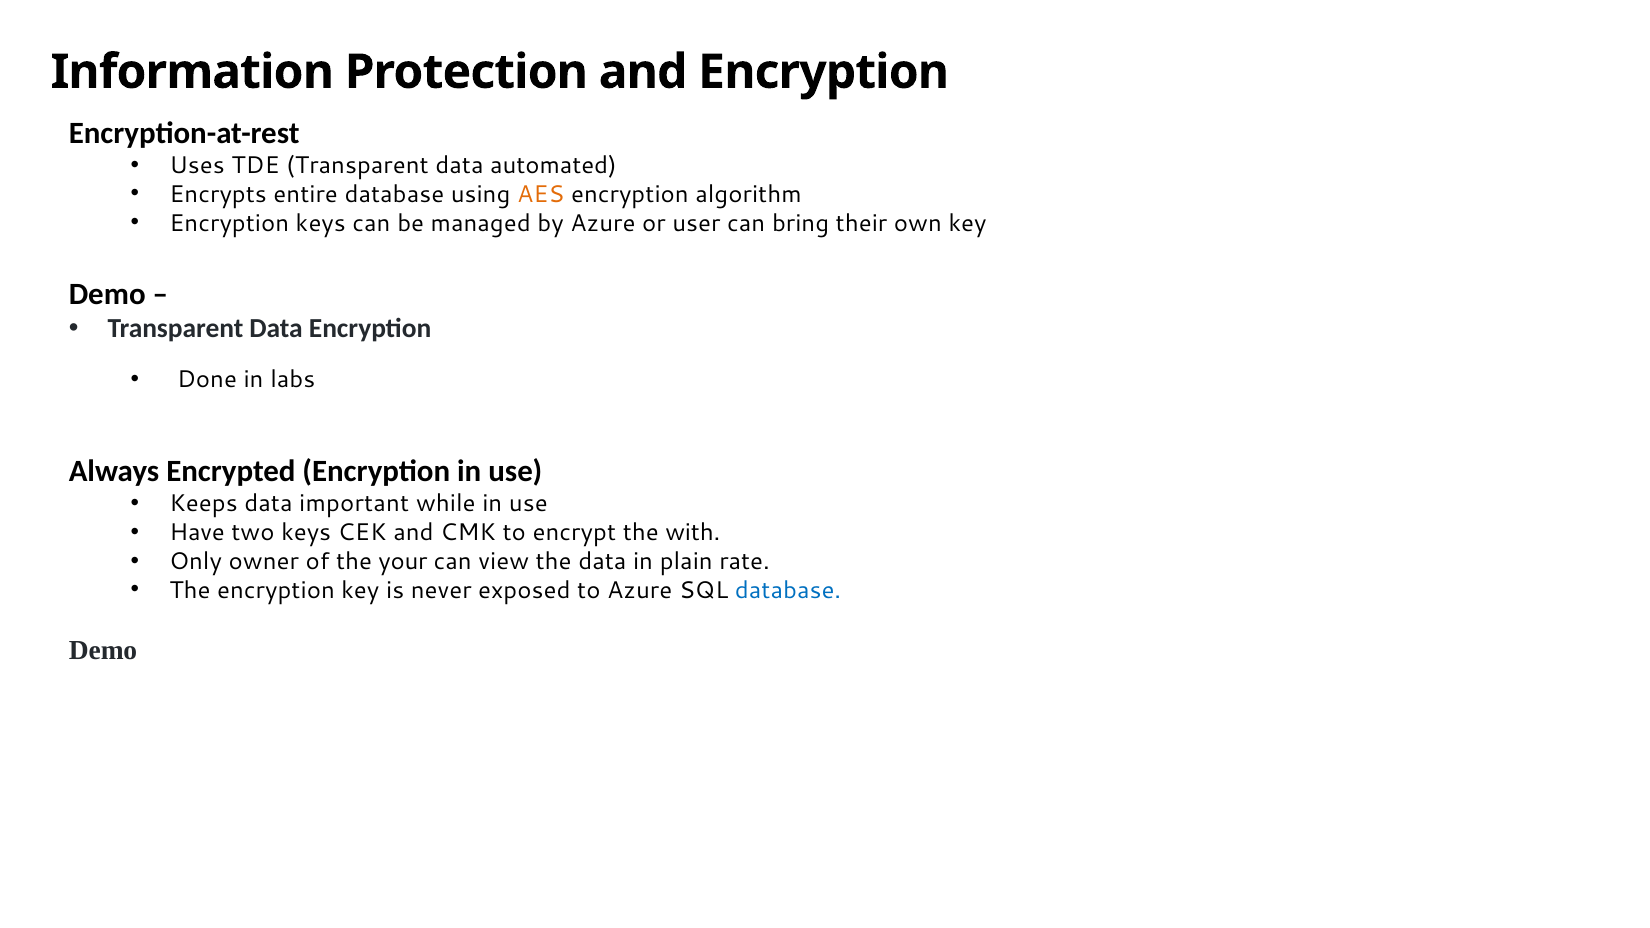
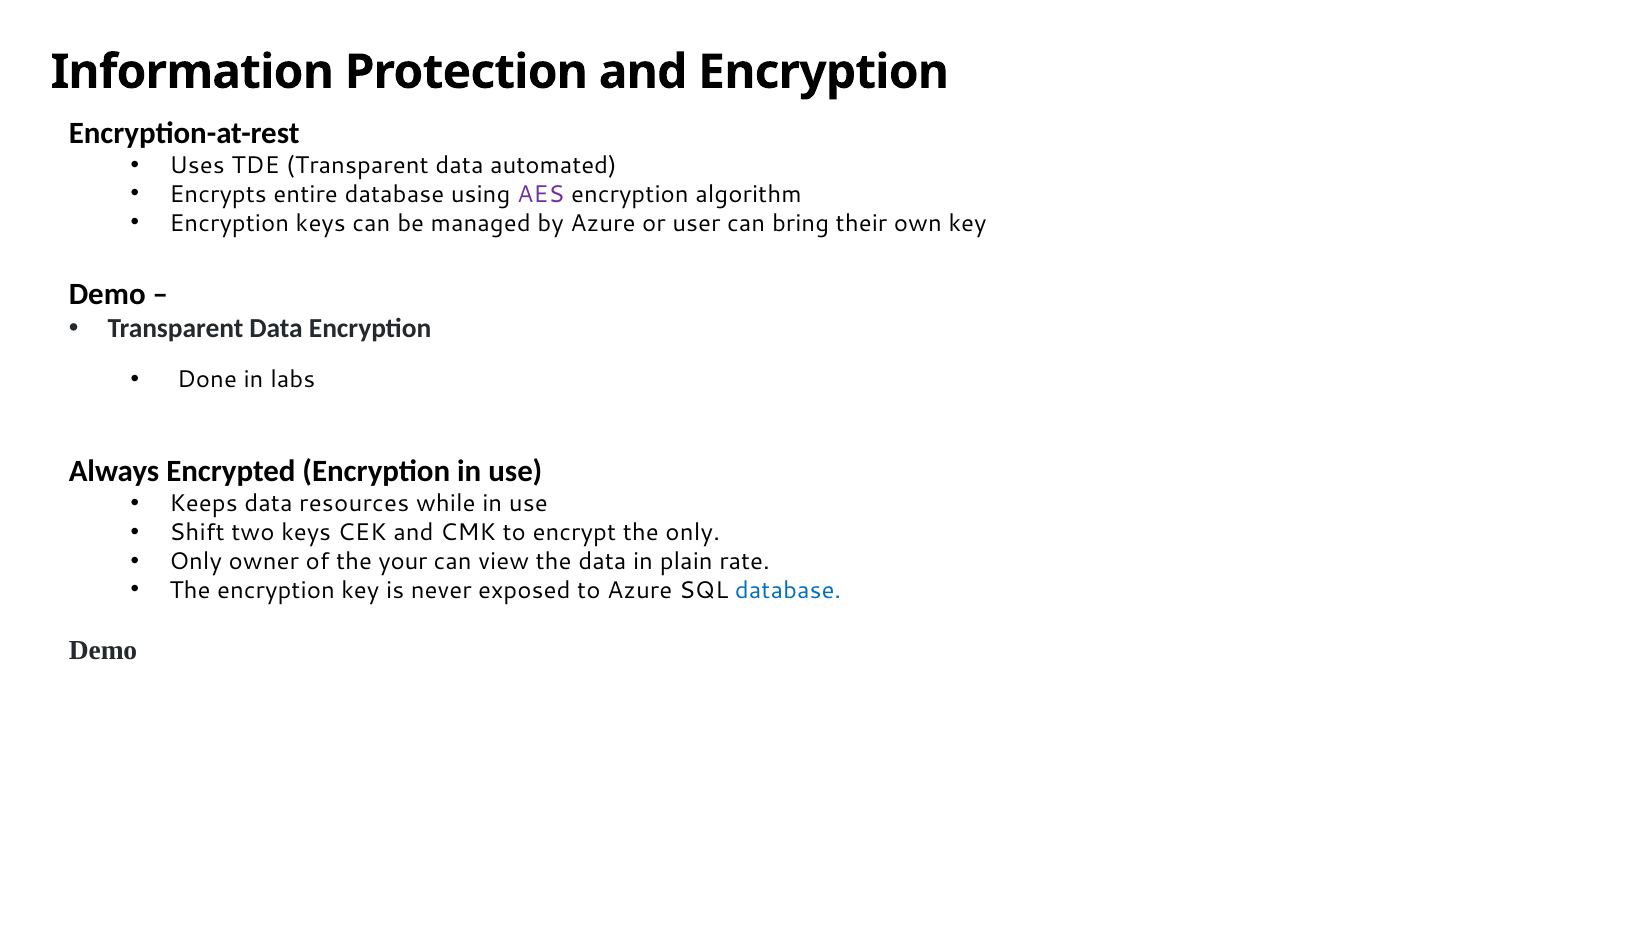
AES colour: orange -> purple (541, 194)
important: important -> resources (354, 504)
Have: Have -> Shift (197, 533)
the with: with -> only (693, 533)
